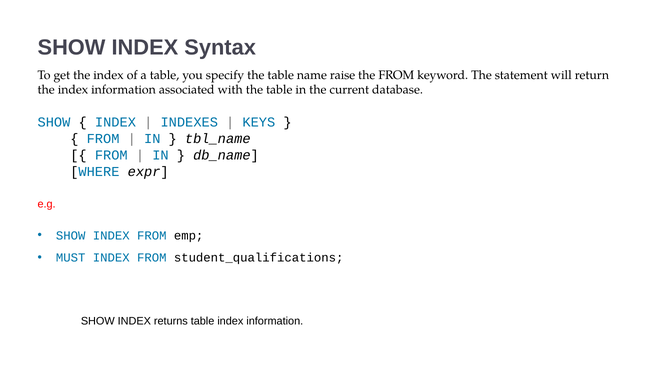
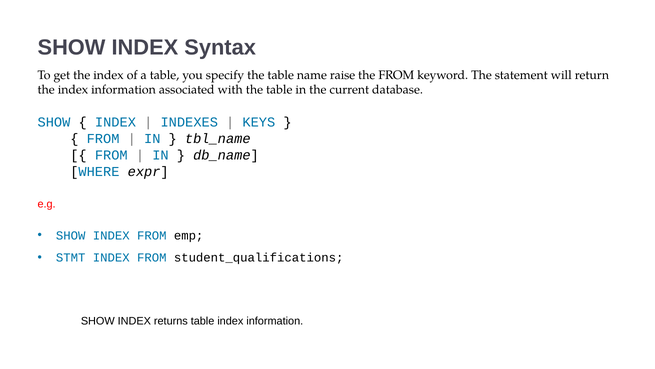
MUST: MUST -> STMT (71, 257)
